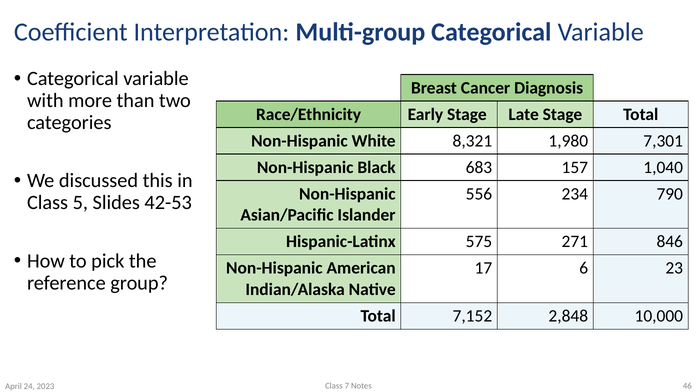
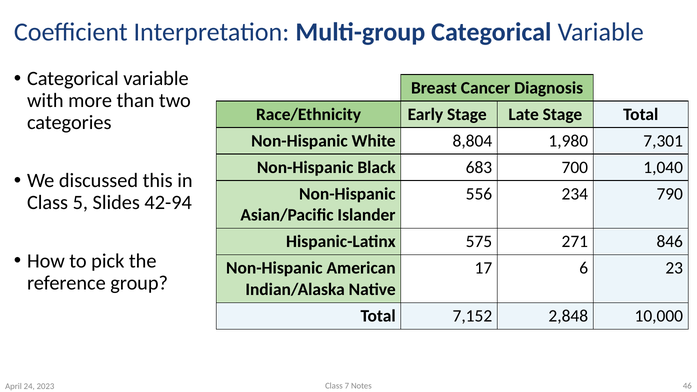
8,321: 8,321 -> 8,804 (472, 141)
157: 157 -> 700 (575, 167)
42-53: 42-53 -> 42-94 (168, 203)
